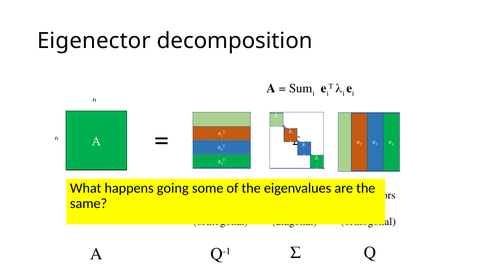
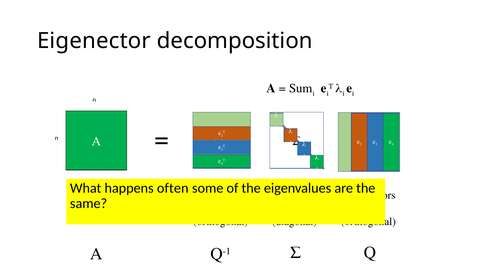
going: going -> often (173, 188)
